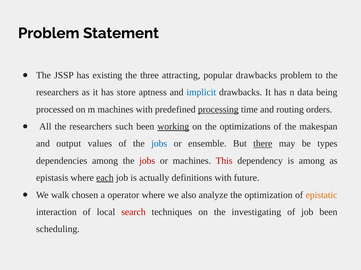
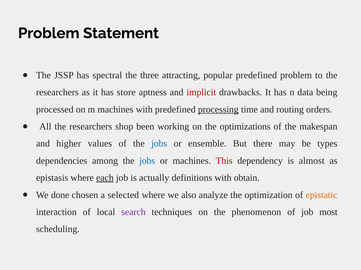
existing: existing -> spectral (107, 75)
popular drawbacks: drawbacks -> predefined (256, 75)
implicit colour: blue -> red (201, 93)
such: such -> shop (124, 127)
working underline: present -> none (173, 127)
output: output -> higher (69, 144)
there underline: present -> none (263, 144)
jobs colour: red -> blue (147, 161)
is among: among -> almost (312, 161)
future: future -> obtain (247, 178)
walk: walk -> done (60, 195)
operator: operator -> selected (123, 195)
search colour: red -> purple (133, 213)
investigating: investigating -> phenomenon (256, 213)
job been: been -> most (328, 213)
